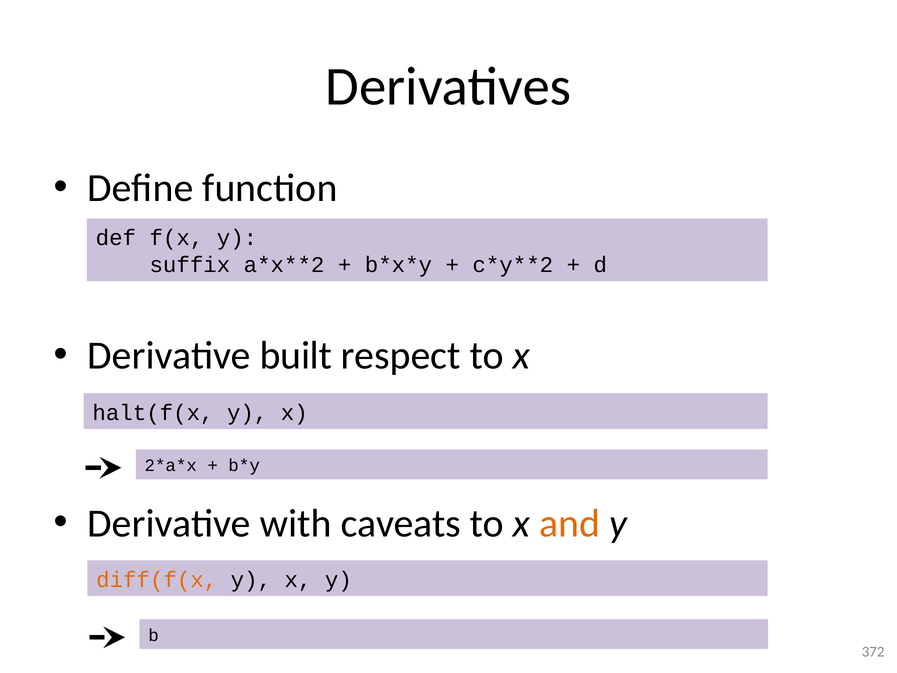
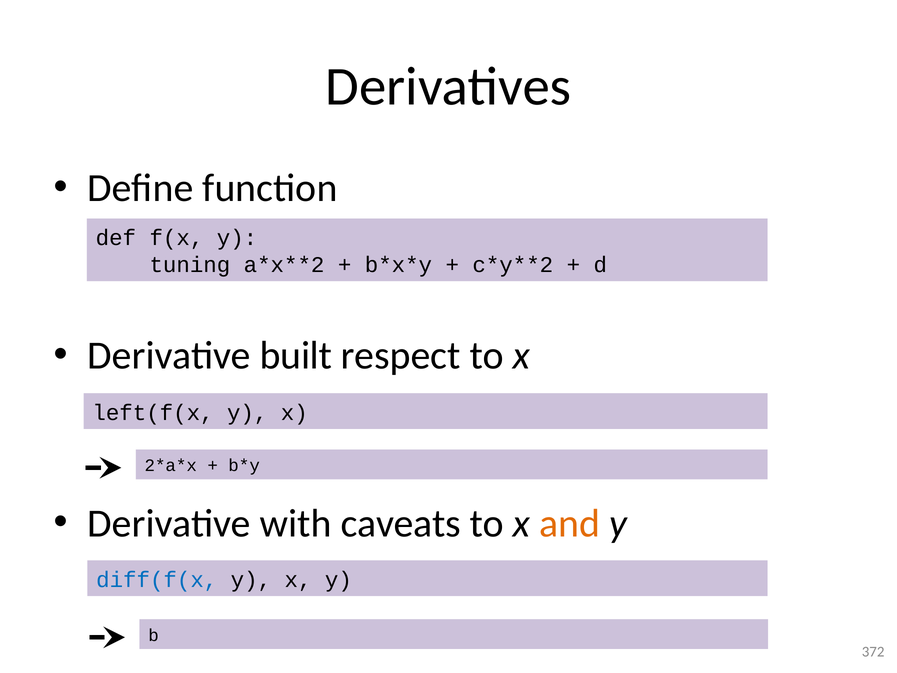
suffix: suffix -> tuning (190, 265)
halt(f(x: halt(f(x -> left(f(x (153, 412)
diff(f(x colour: orange -> blue (157, 580)
